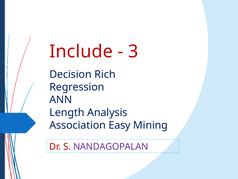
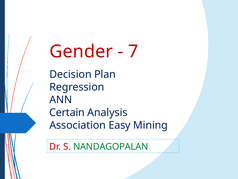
Include: Include -> Gender (81, 51)
3: 3 -> 7 (133, 51)
Rich: Rich -> Plan (105, 74)
Length: Length -> Certain (67, 112)
NANDAGOPALAN colour: purple -> green (111, 146)
